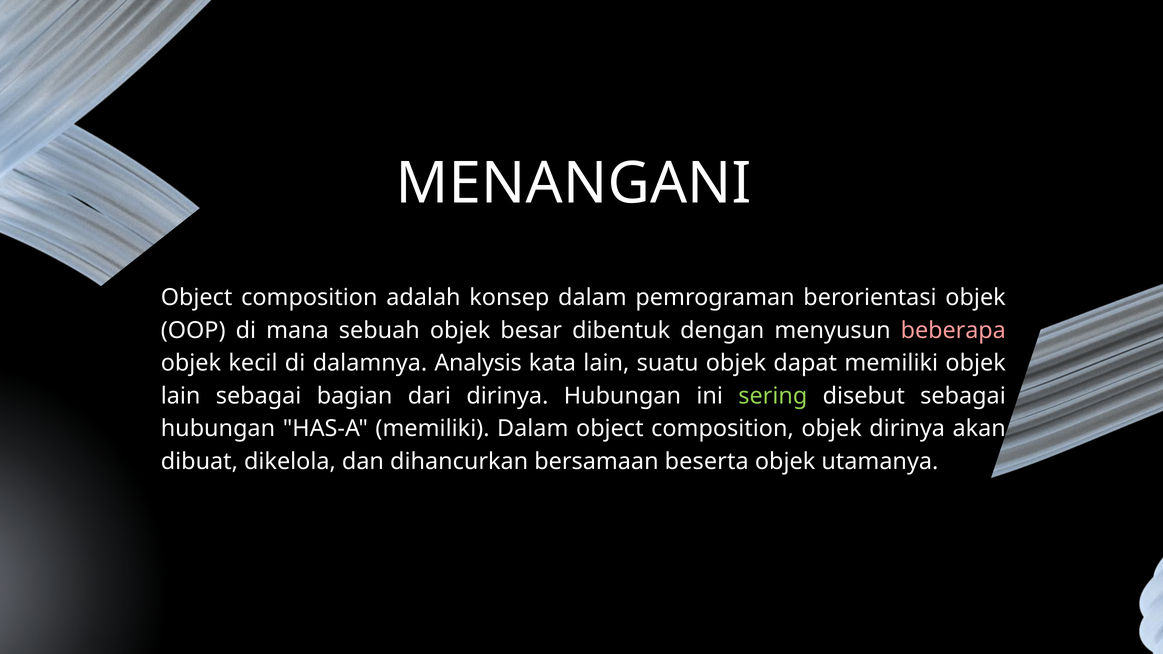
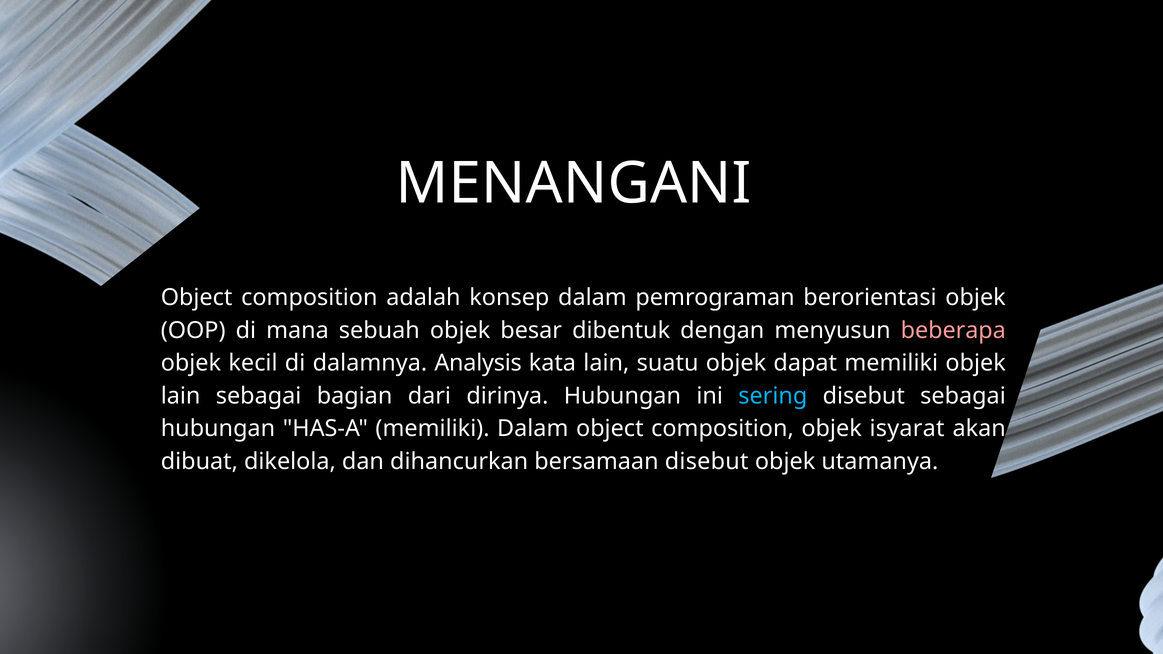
sering colour: light green -> light blue (773, 396)
objek dirinya: dirinya -> isyarat (907, 429)
bersamaan beserta: beserta -> disebut (707, 462)
